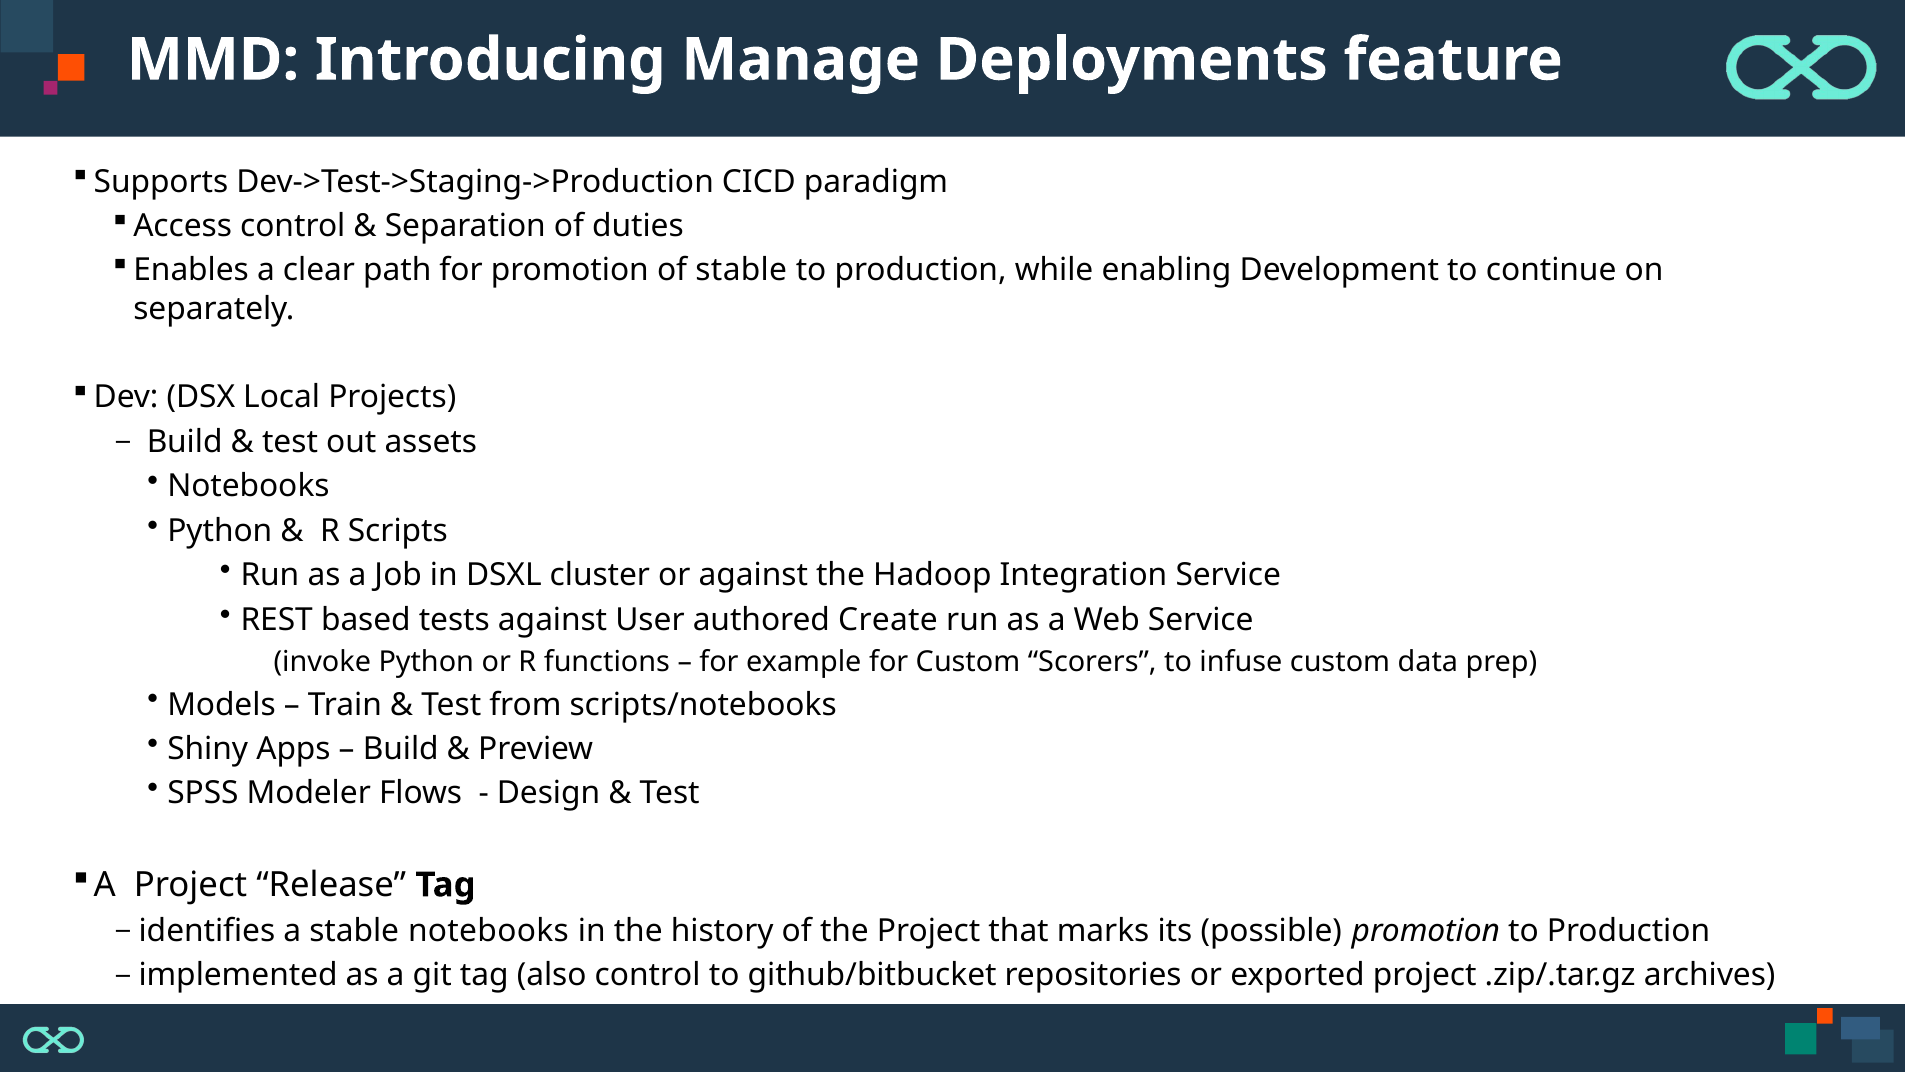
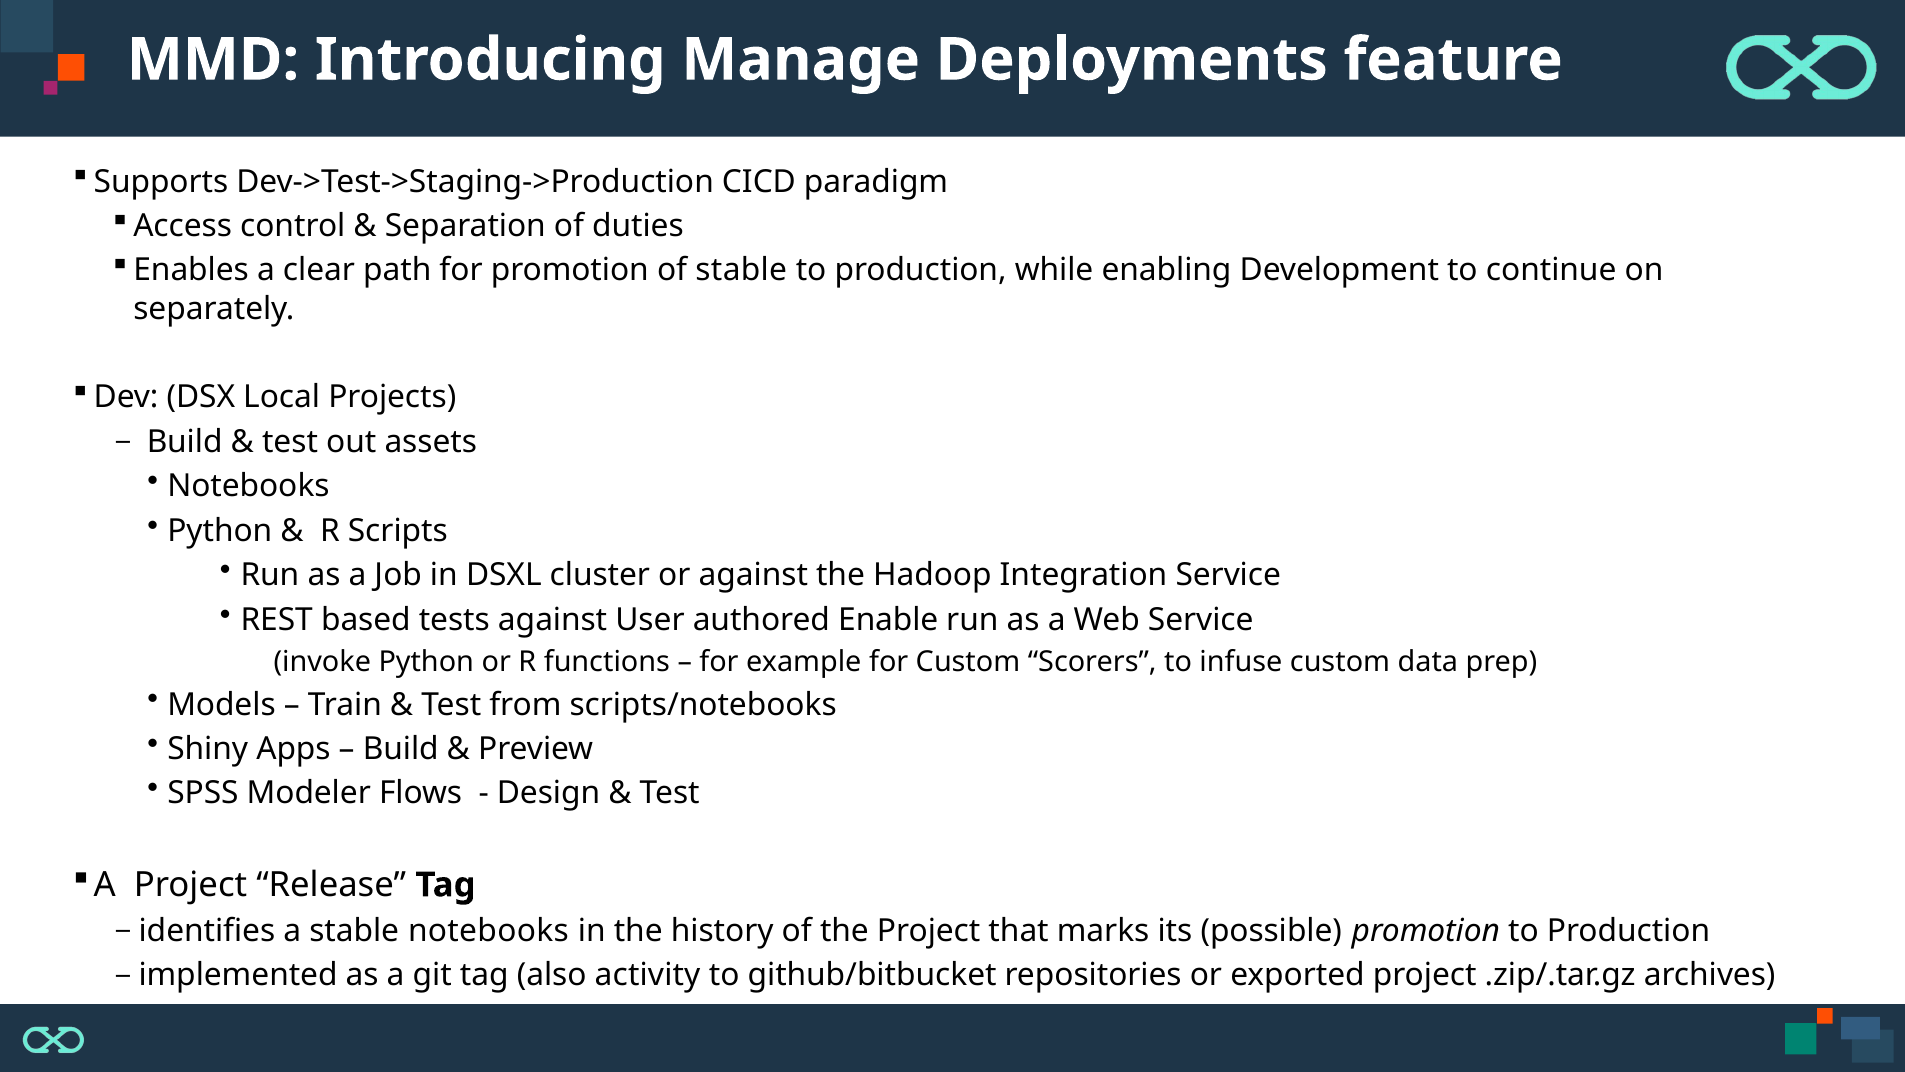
Create: Create -> Enable (888, 620)
also control: control -> activity (648, 975)
